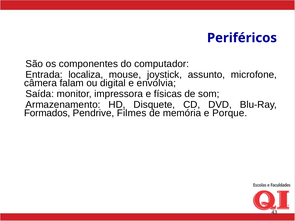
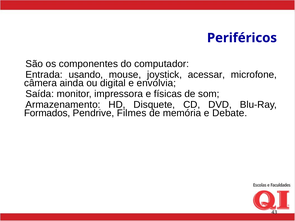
localiza: localiza -> usando (86, 75)
assunto: assunto -> acessar (207, 75)
falam: falam -> ainda (72, 83)
Porque: Porque -> Debate (230, 113)
